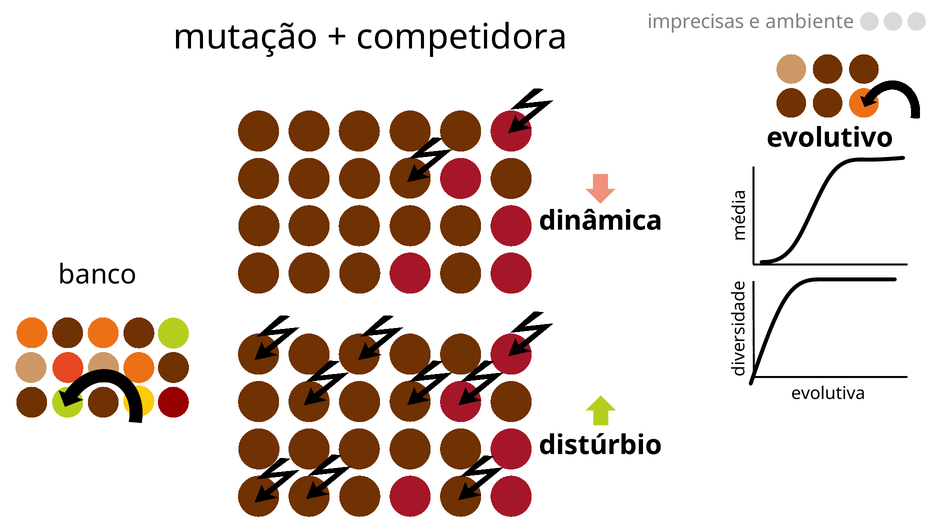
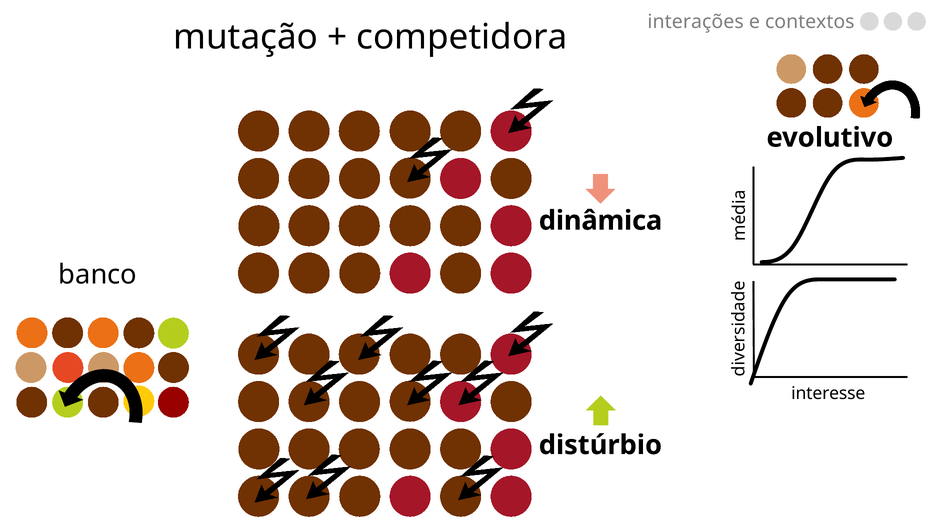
imprecisas: imprecisas -> interações (696, 22)
ambiente: ambiente -> contextos (810, 22)
evolutiva: evolutiva -> interesse (828, 393)
